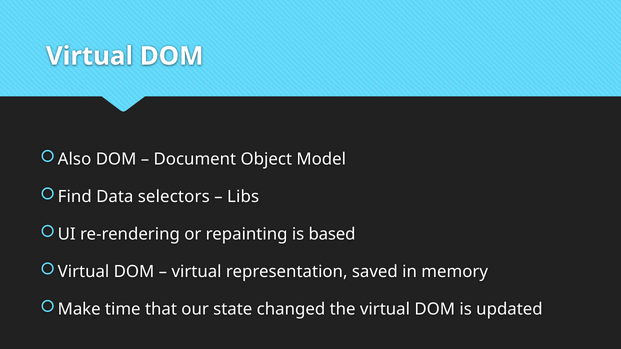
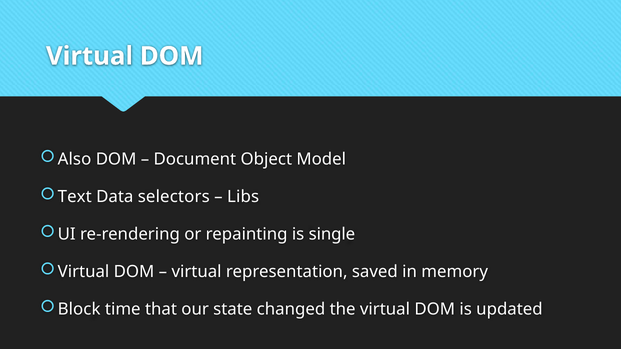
Find: Find -> Text (75, 197)
based: based -> single (332, 235)
Make: Make -> Block (79, 310)
